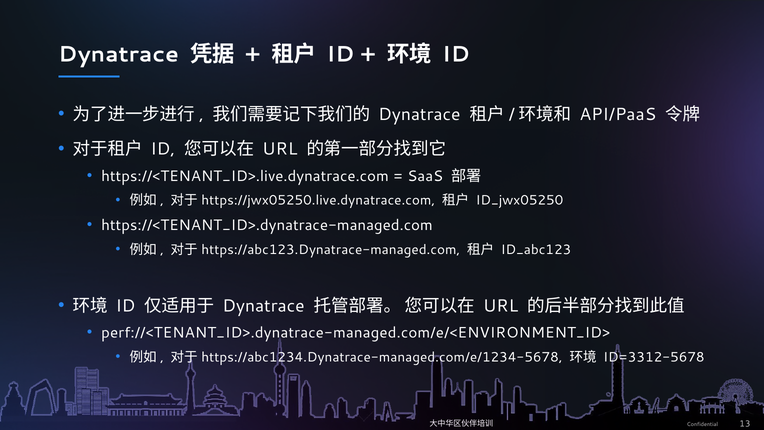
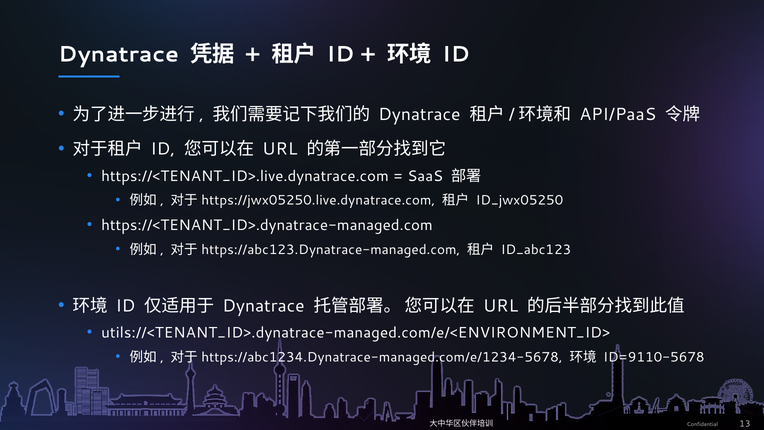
perf://<TENANT_ID>.dynatrace-managed.com/e/<ENVIRONMENT_ID>: perf://<TENANT_ID>.dynatrace-managed.com/e/<ENVIRONMENT_ID> -> utils://<TENANT_ID>.dynatrace-managed.com/e/<ENVIRONMENT_ID> (356, 333)
ID=3312-5678: ID=3312-5678 -> ID=9110-5678 (654, 357)
